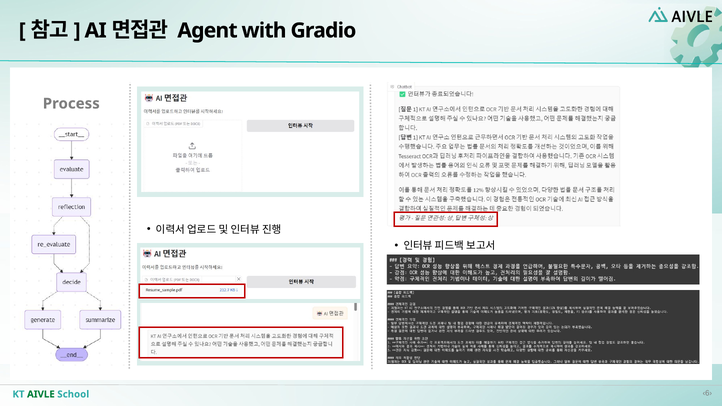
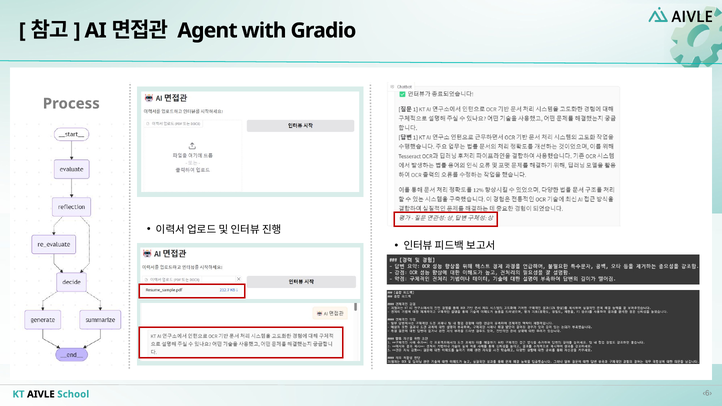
AIVLE colour: green -> black (41, 394)
